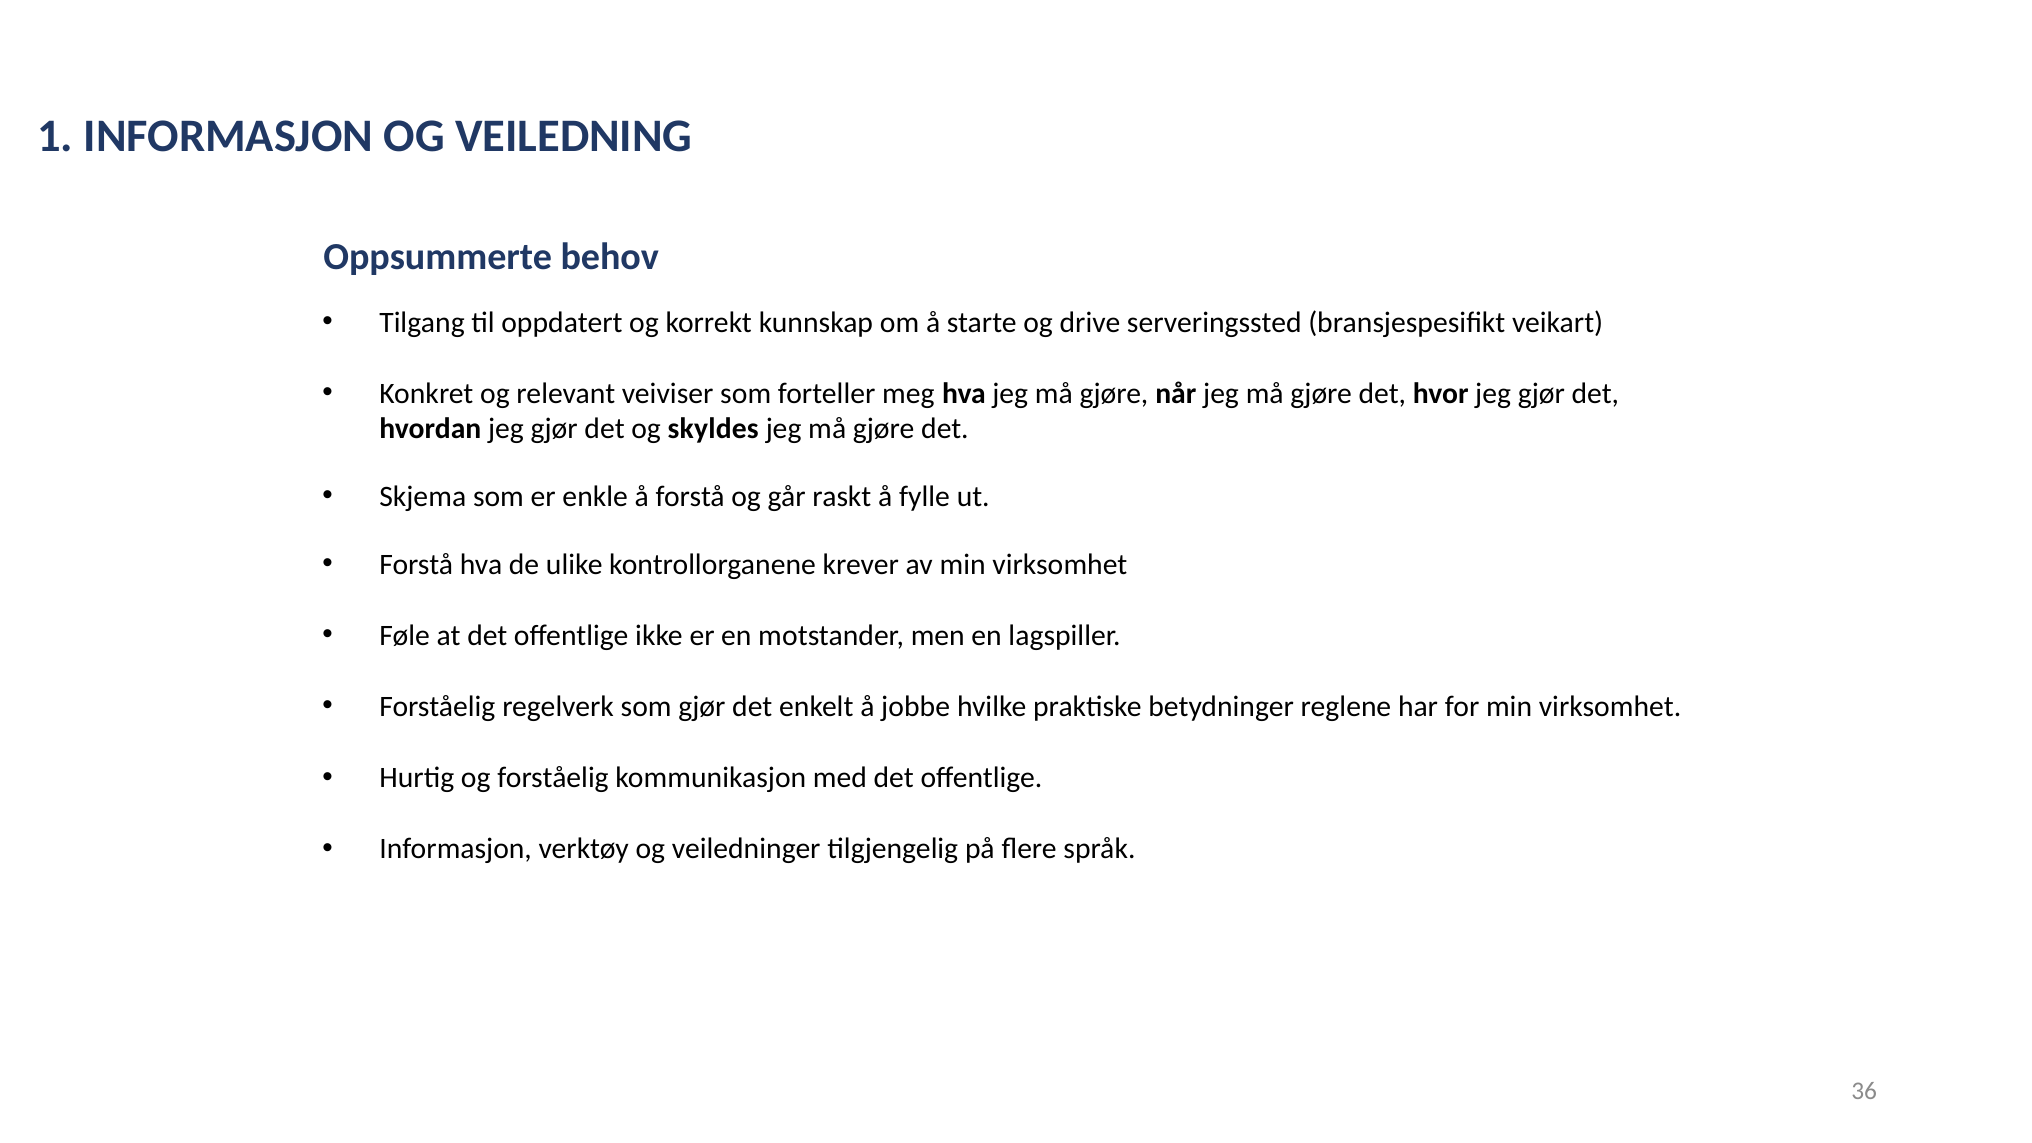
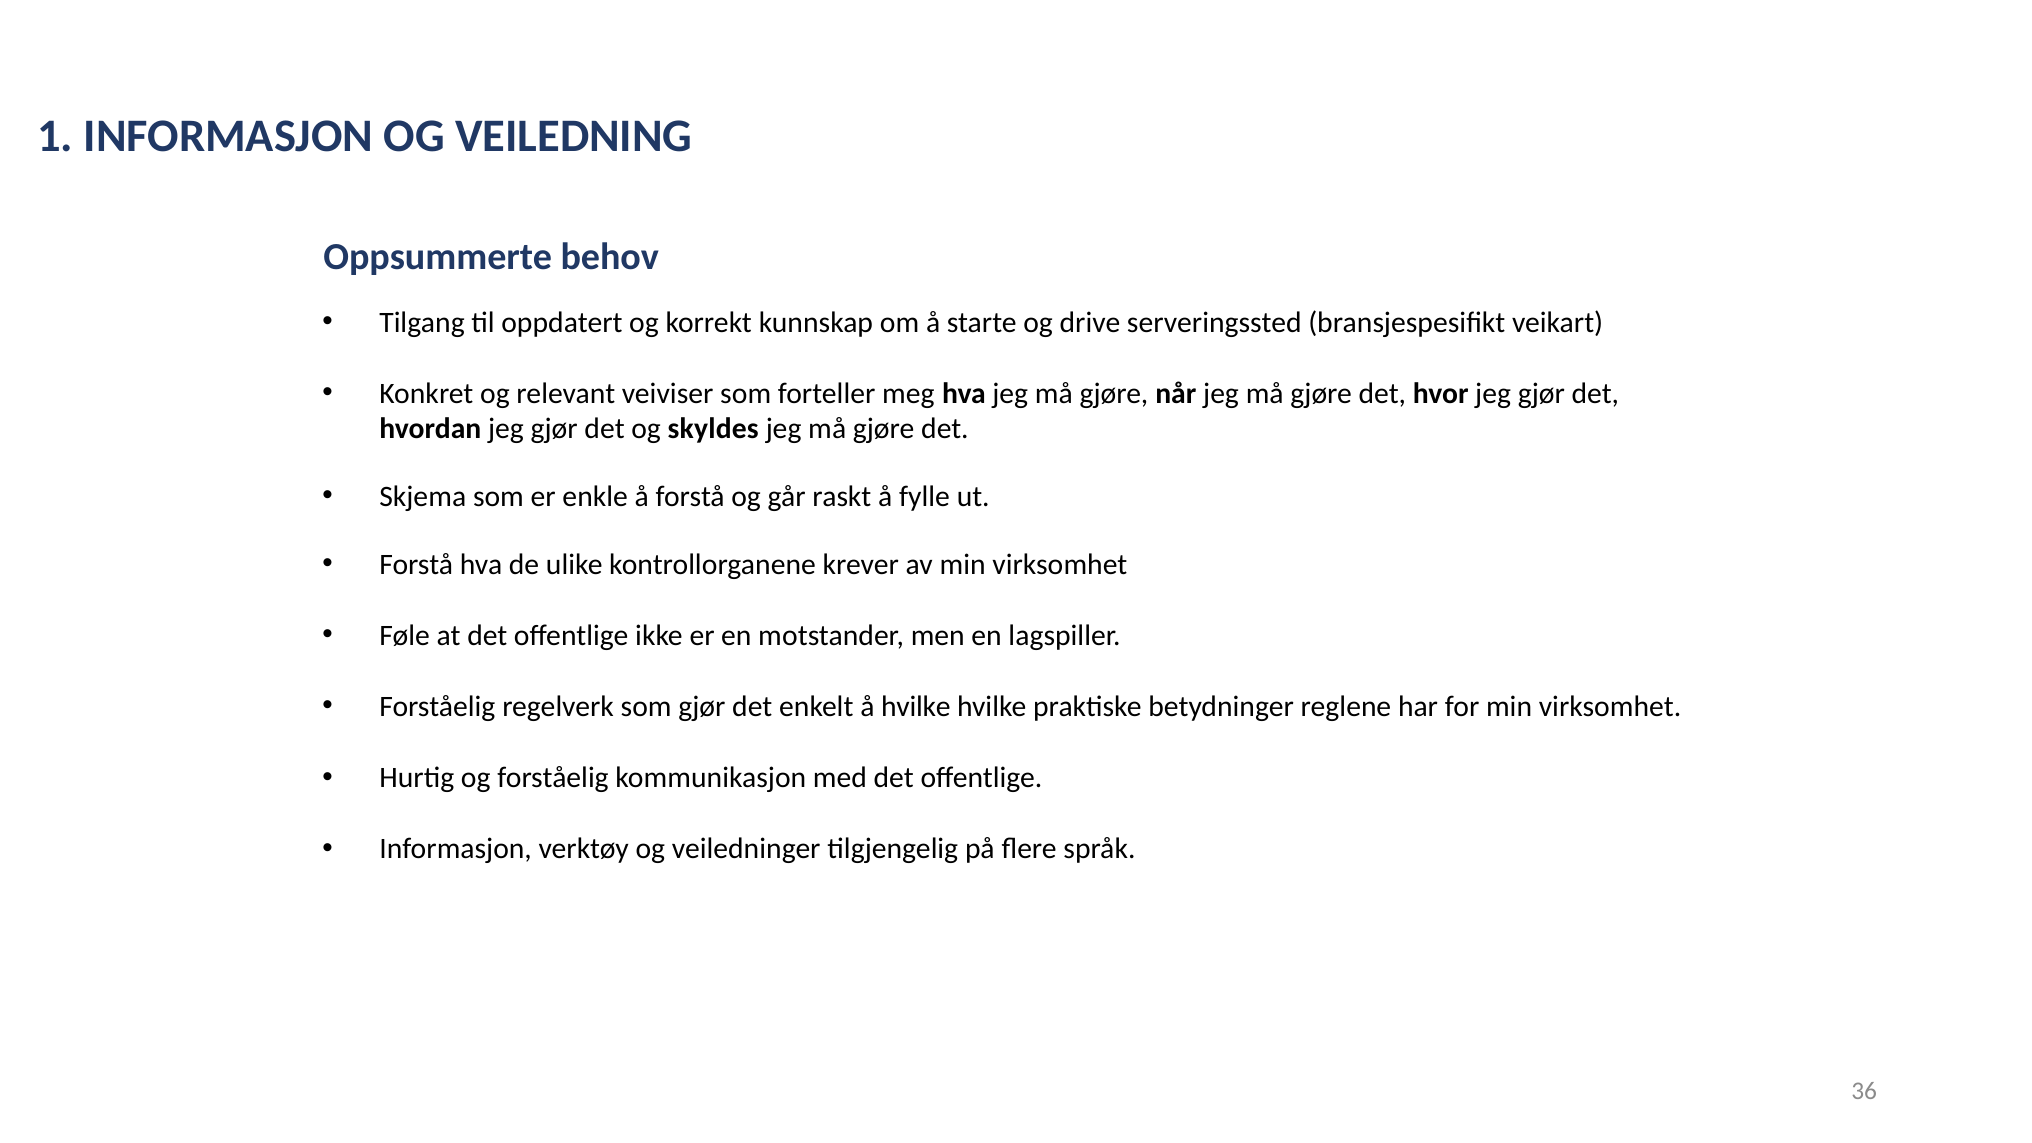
å jobbe: jobbe -> hvilke (916, 707)
